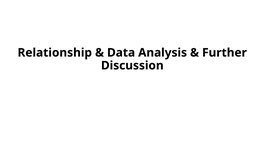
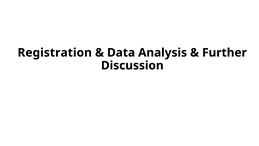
Relationship: Relationship -> Registration (55, 53)
